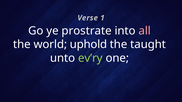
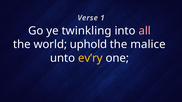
prostrate: prostrate -> twinkling (87, 31)
taught: taught -> malice (148, 45)
ev’ry colour: light green -> yellow (90, 58)
